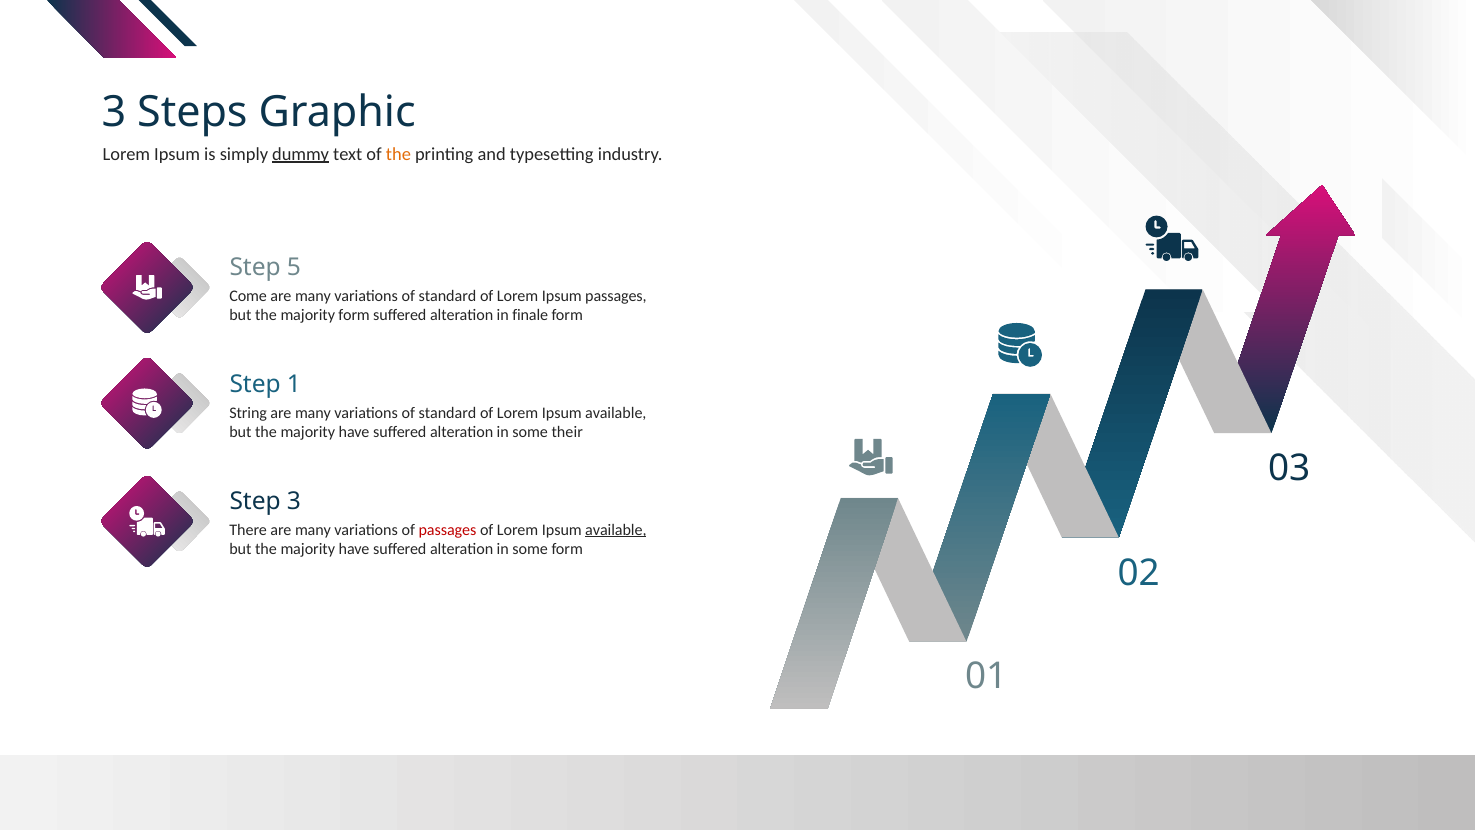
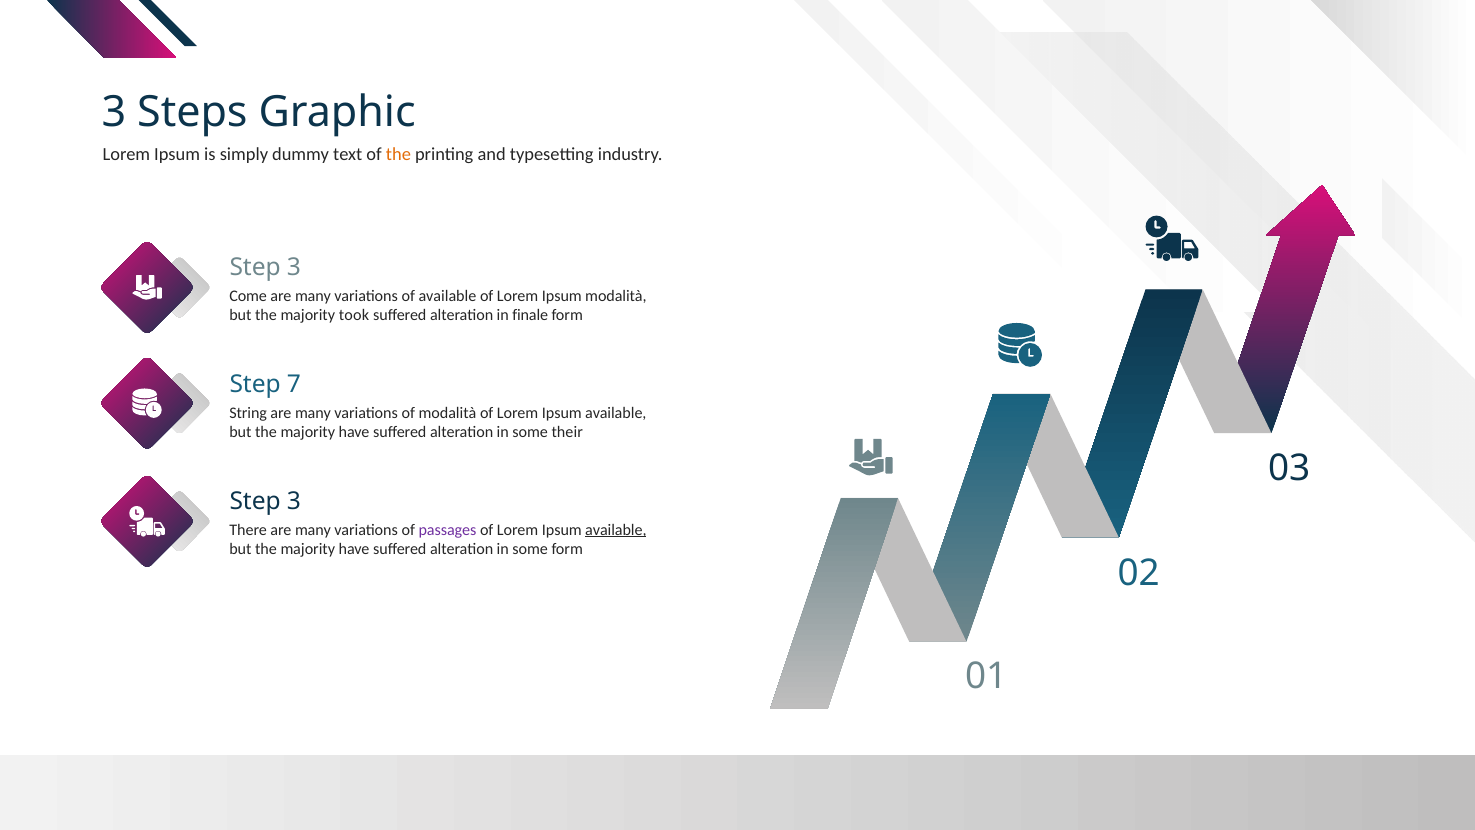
dummy underline: present -> none (301, 154)
5: 5 -> 3 (294, 267)
standard: standard -> available (447, 296)
Ipsum passages: passages -> modalità (616, 296)
majority form: form -> took (354, 315)
1: 1 -> 7 (294, 384)
standard: standard -> modalità (447, 413)
passages colour: red -> purple (447, 530)
